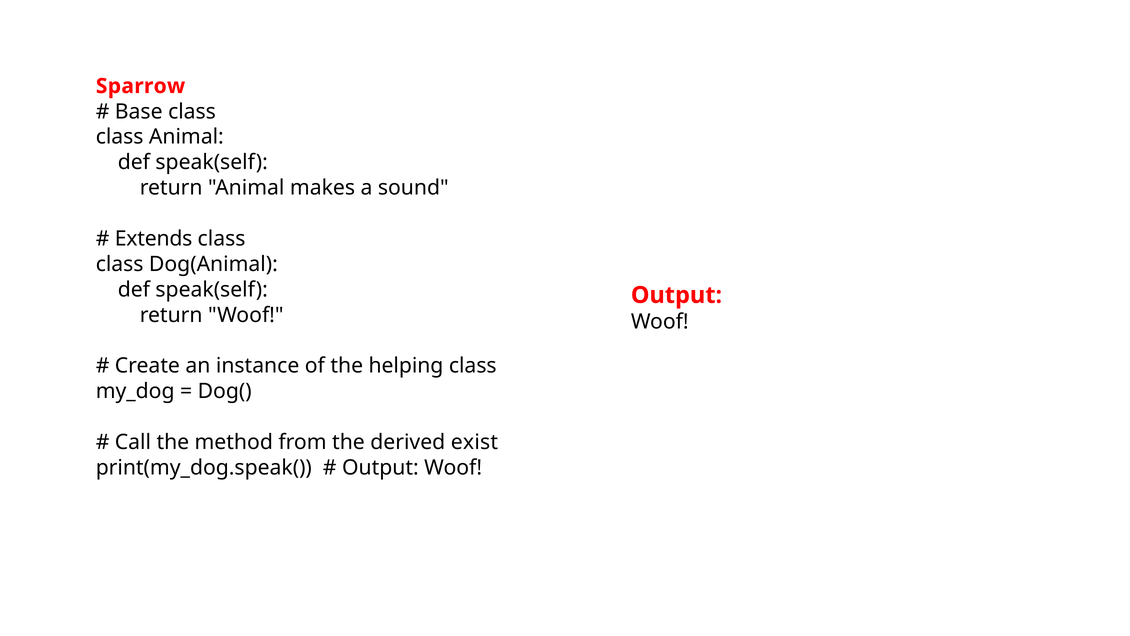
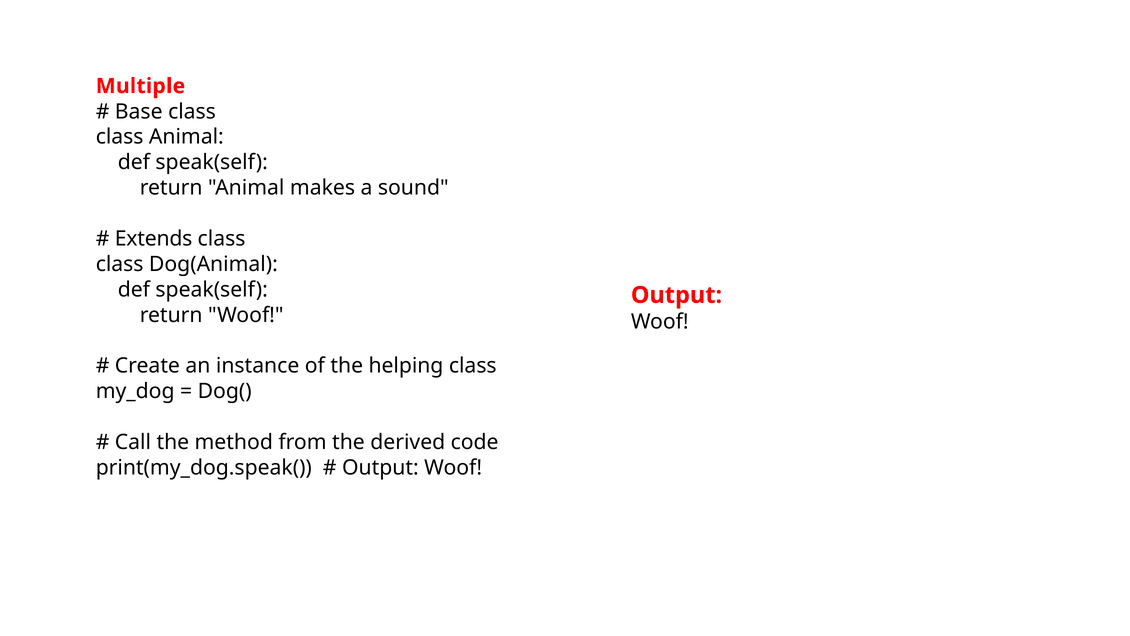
Sparrow: Sparrow -> Multiple (140, 86)
exist: exist -> code (475, 442)
